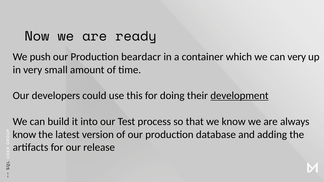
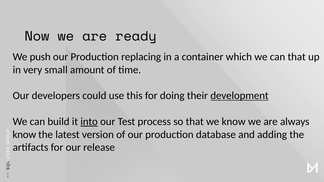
beardacr: beardacr -> replacing (141, 57)
can very: very -> that (297, 57)
into underline: none -> present (89, 122)
